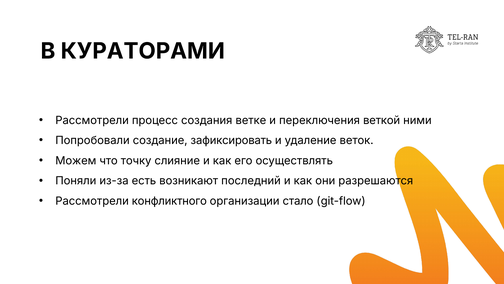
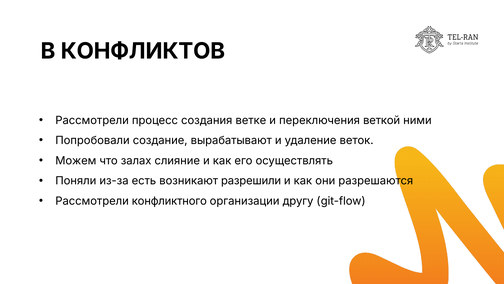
КУРАТОРАМИ: КУРАТОРАМИ -> КОНФЛИКТОВ (143, 51)
зафиксировать: зафиксировать -> вырабатывают (231, 140)
точку: точку -> залах (136, 160)
последний: последний -> разрешили (251, 181)
стало: стало -> другу (298, 201)
